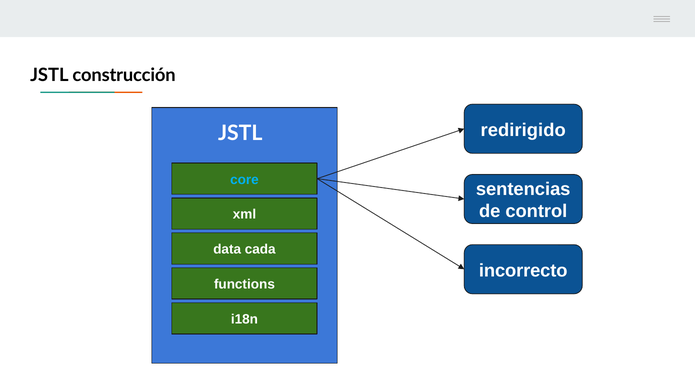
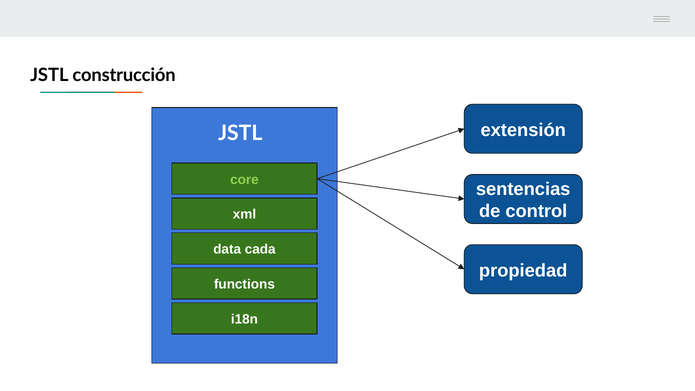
redirigido: redirigido -> extensión (523, 130)
core colour: light blue -> light green (244, 180)
incorrecto: incorrecto -> propiedad (523, 270)
